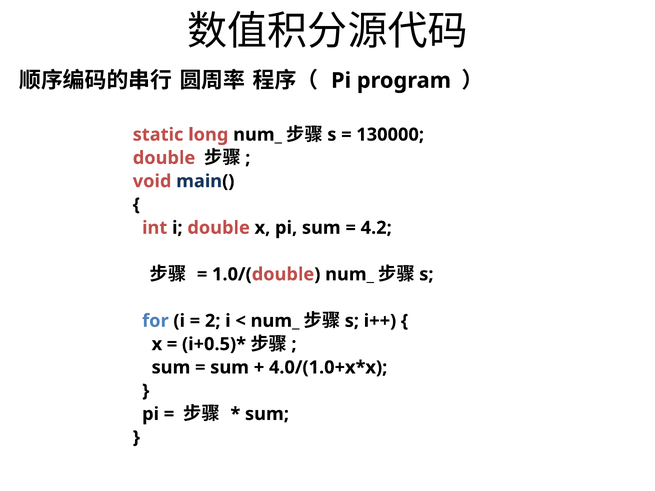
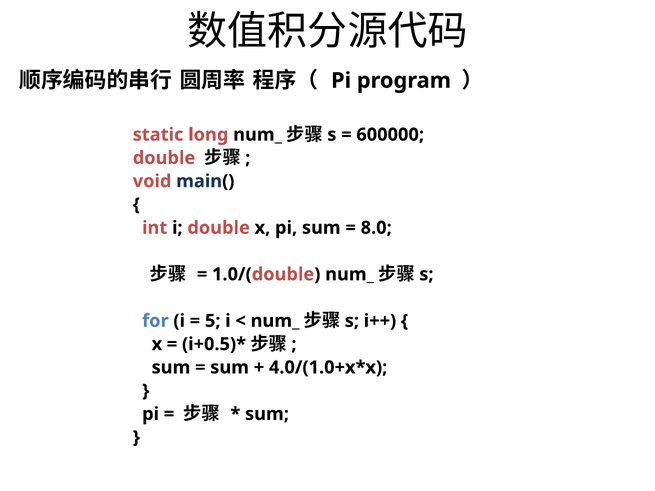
130000: 130000 -> 600000 (390, 135)
4.2: 4.2 -> 8.0 (376, 228)
2: 2 -> 5 (213, 321)
